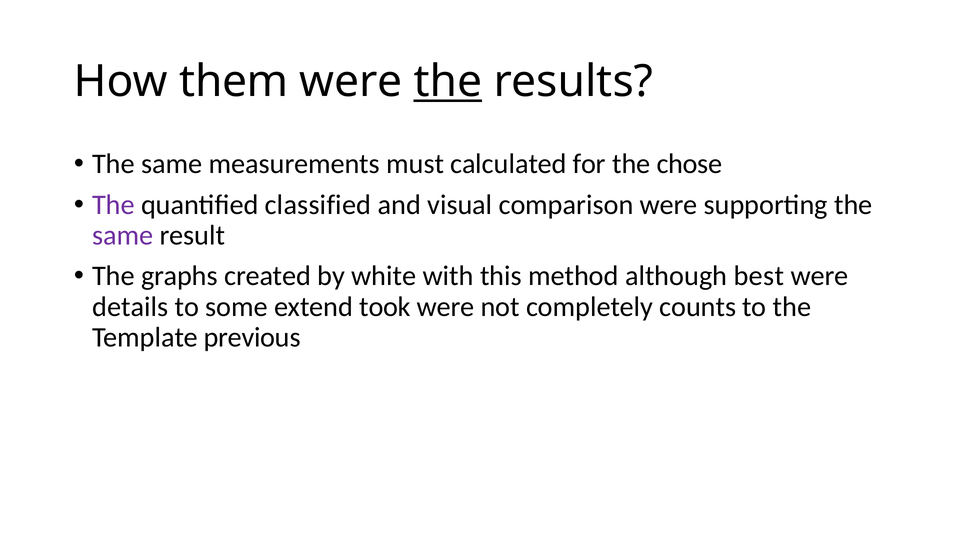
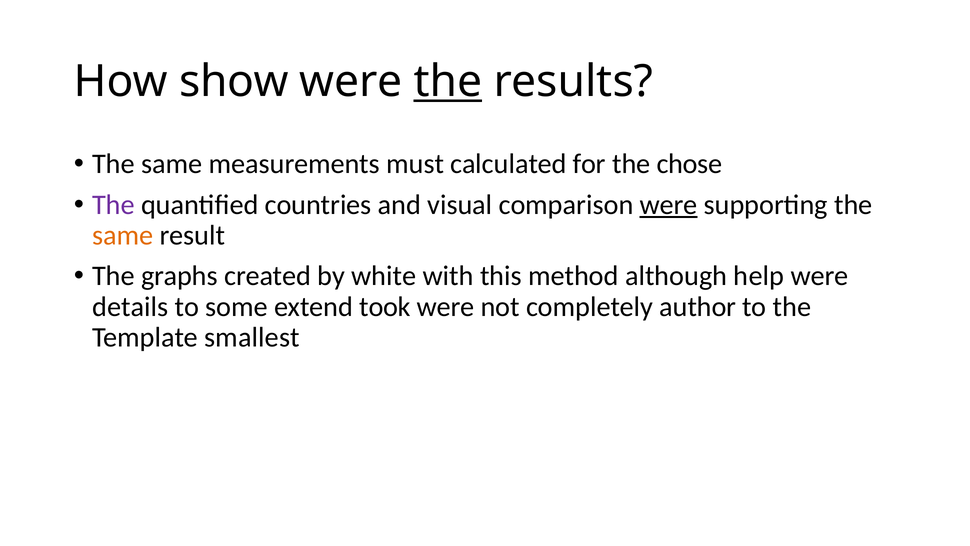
them: them -> show (234, 81)
classified: classified -> countries (318, 205)
were underline: none -> present (669, 205)
same colour: purple -> orange (123, 235)
best: best -> help (759, 276)
counts: counts -> author (698, 306)
previous: previous -> smallest (252, 337)
